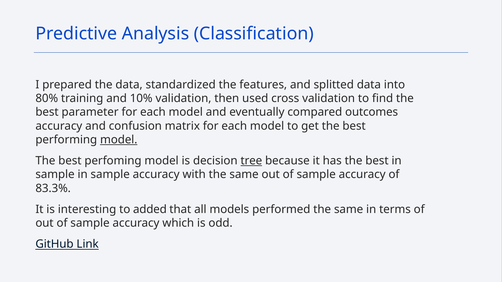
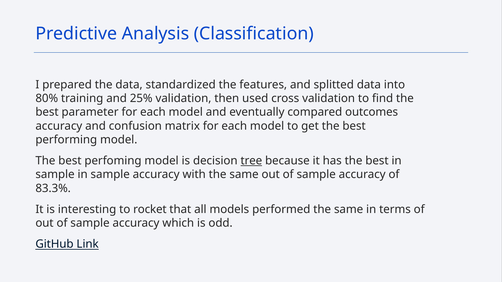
10%: 10% -> 25% (141, 98)
model underline: present -> none (119, 140)
added: added -> rocket (150, 210)
